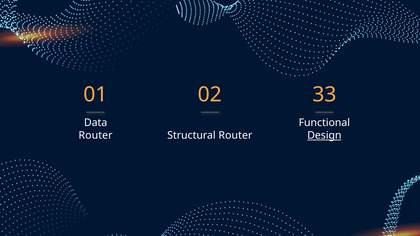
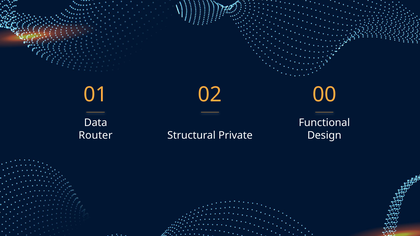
33: 33 -> 00 (324, 95)
Structural Router: Router -> Private (236, 136)
Design underline: present -> none (324, 136)
